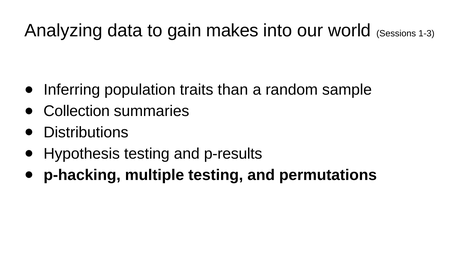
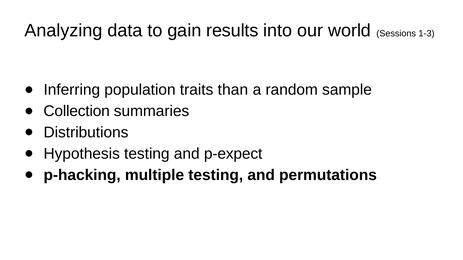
makes: makes -> results (232, 31)
p-results: p-results -> p-expect (233, 154)
